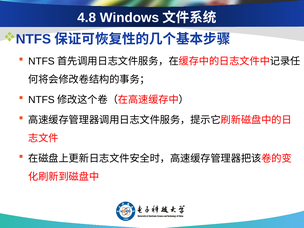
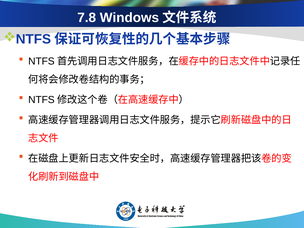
4.8: 4.8 -> 7.8 (87, 18)
